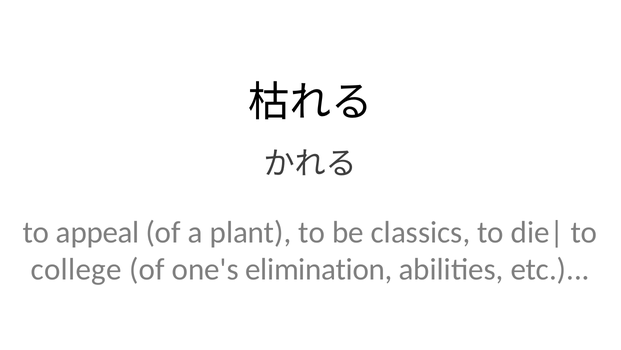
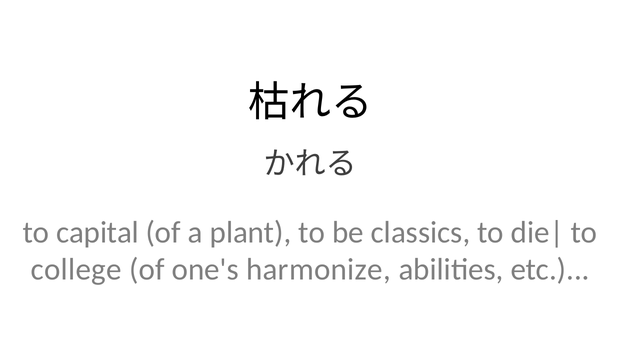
appeal: appeal -> capital (98, 232)
elimination: elimination -> harmonize (319, 269)
